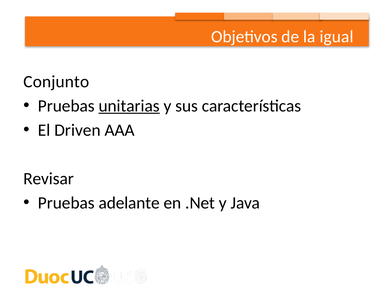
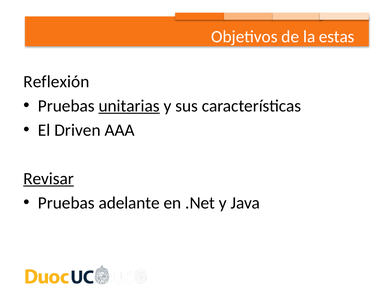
igual: igual -> estas (337, 37)
Conjunto: Conjunto -> Reflexión (56, 82)
Revisar underline: none -> present (49, 178)
